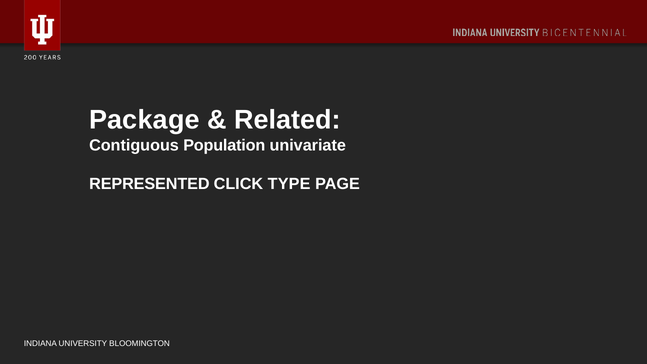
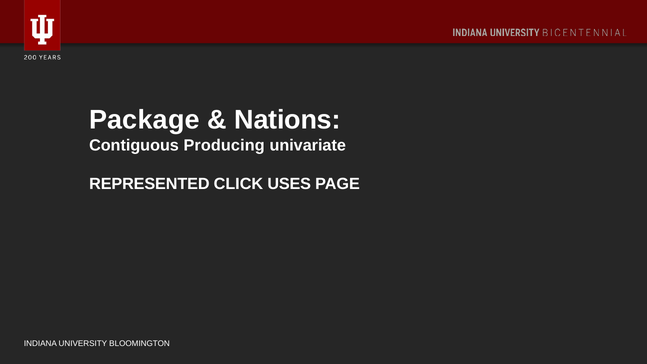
Related: Related -> Nations (287, 120)
Population: Population -> Producing (224, 145)
TYPE: TYPE -> USES (289, 184)
